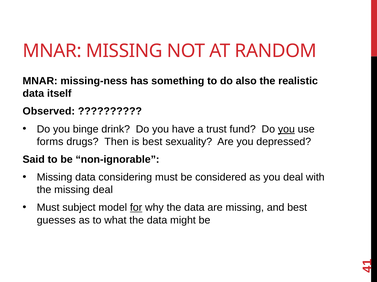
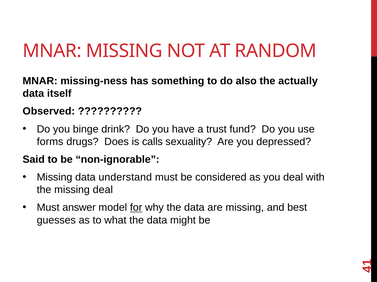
realistic: realistic -> actually (298, 81)
you underline: present -> none (286, 129)
Then: Then -> Does (117, 142)
is best: best -> calls (152, 142)
considering: considering -> understand (125, 178)
subject: subject -> answer (79, 208)
